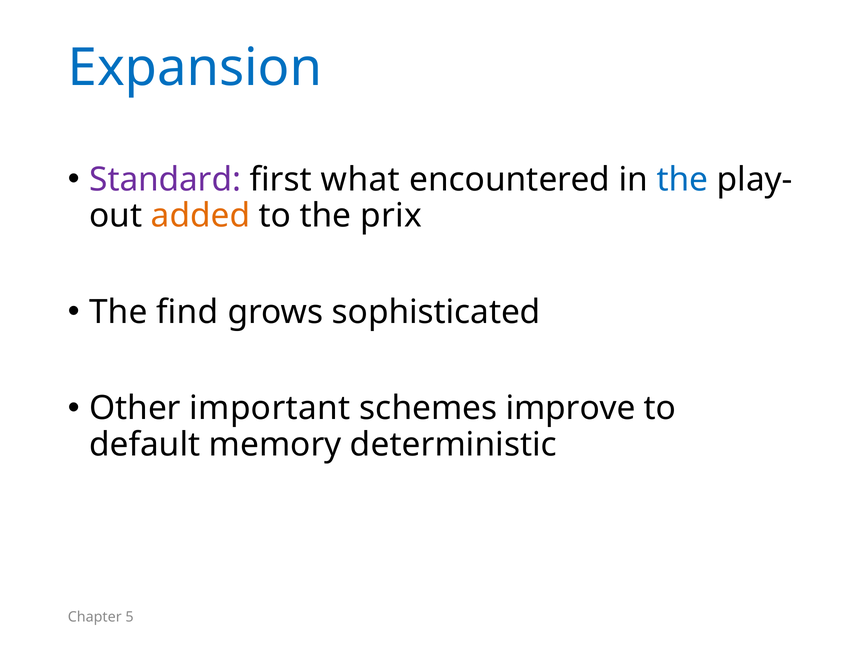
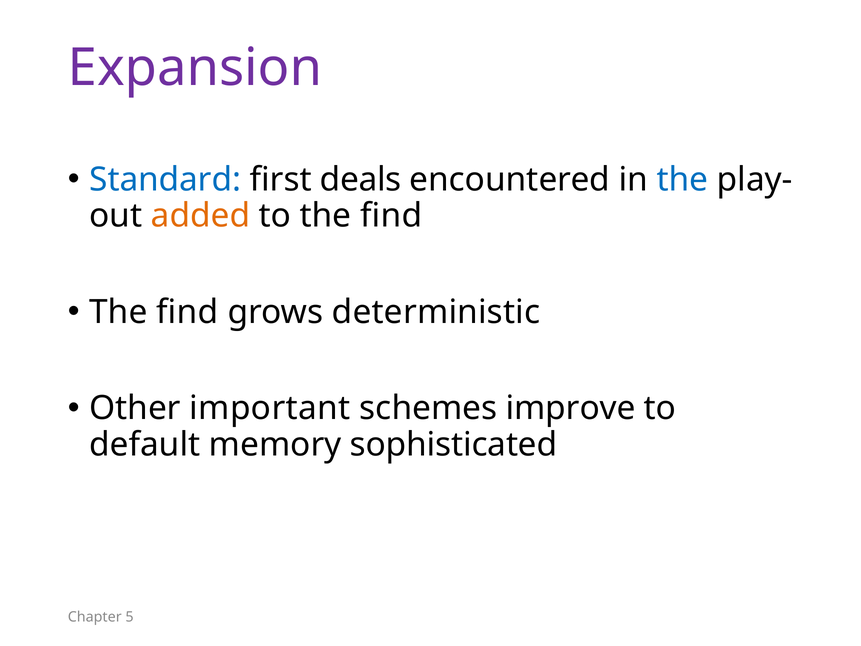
Expansion colour: blue -> purple (195, 68)
Standard colour: purple -> blue (165, 179)
what: what -> deals (361, 179)
to the prix: prix -> find (391, 216)
sophisticated: sophisticated -> deterministic (436, 312)
deterministic: deterministic -> sophisticated (454, 444)
